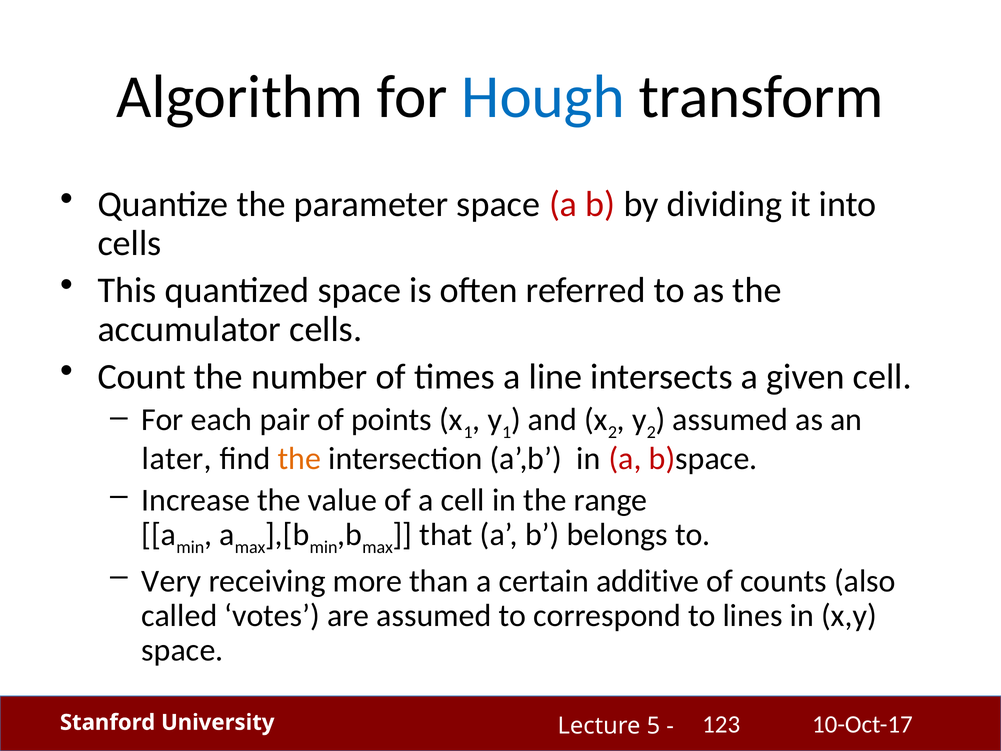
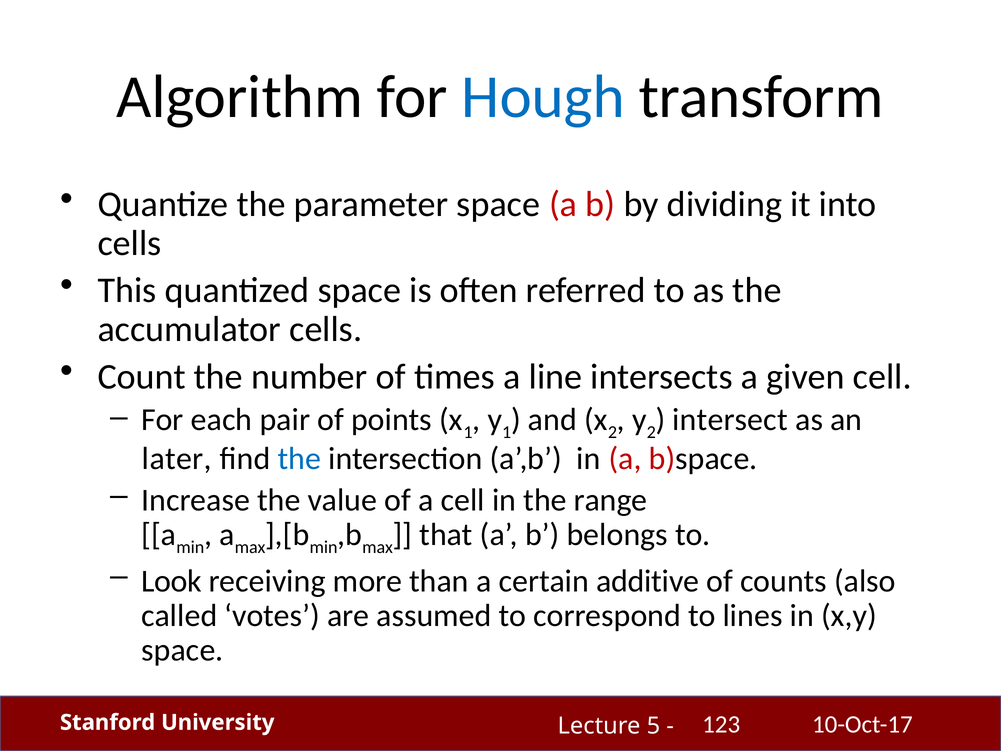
assumed: assumed -> intersect (730, 420)
the colour: orange -> blue (299, 459)
Very: Very -> Look (172, 581)
